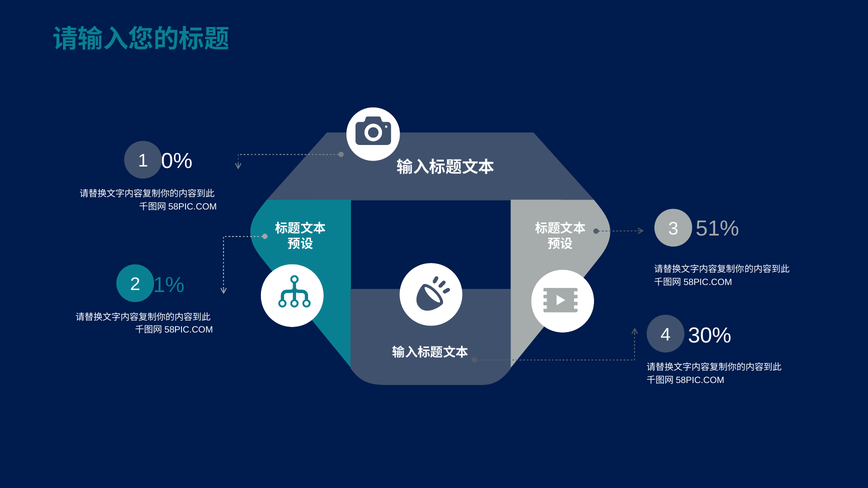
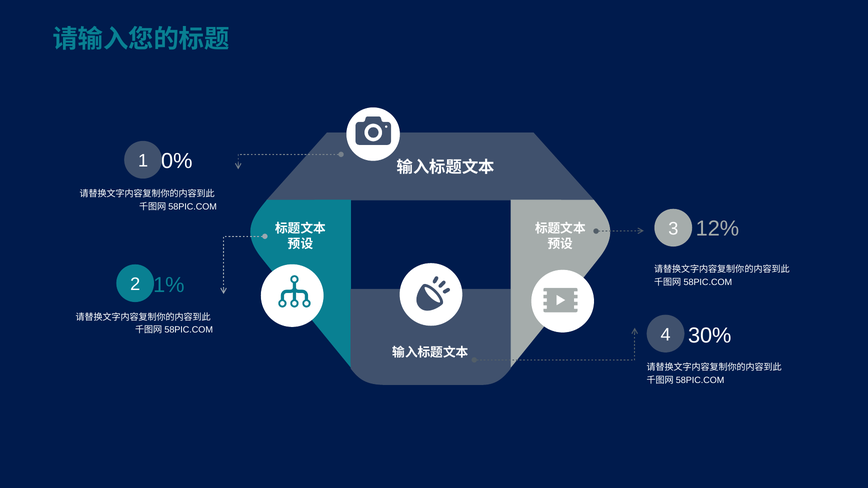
51%: 51% -> 12% (717, 229)
